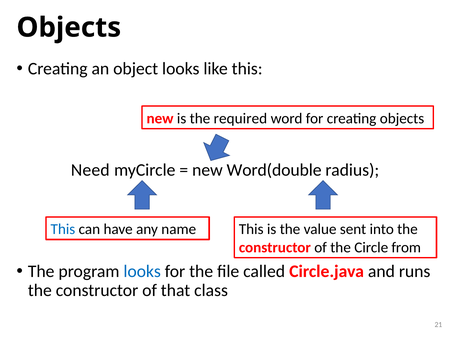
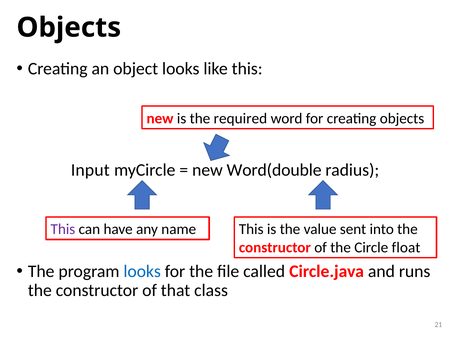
Need: Need -> Input (90, 170)
This colour: blue -> purple (63, 230)
from: from -> float (406, 248)
